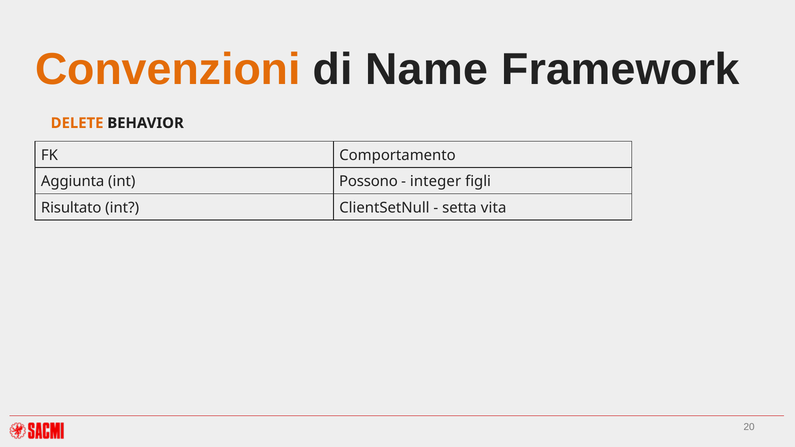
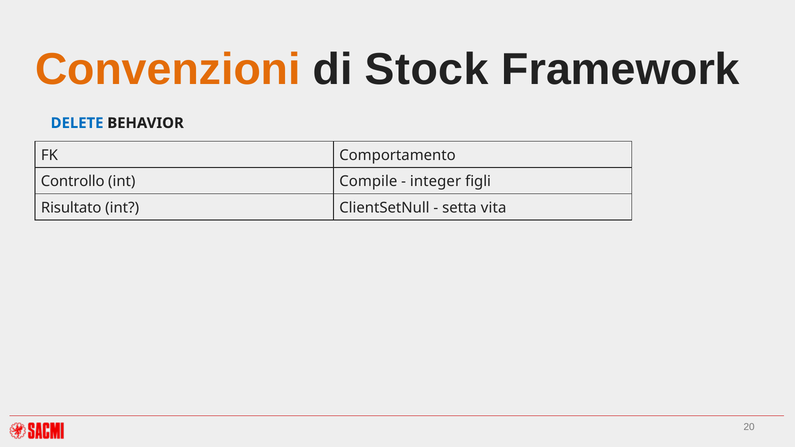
Name: Name -> Stock (427, 70)
DELETE colour: orange -> blue (77, 123)
Aggiunta: Aggiunta -> Controllo (73, 181)
Possono: Possono -> Compile (368, 181)
